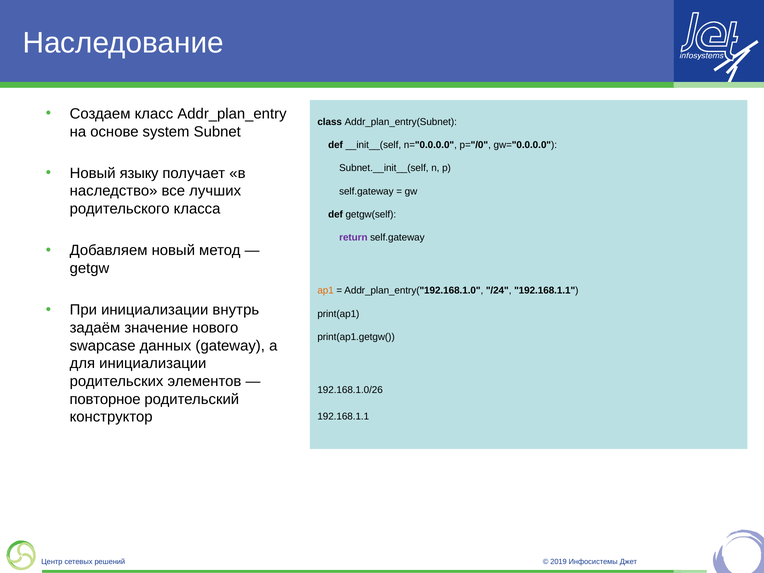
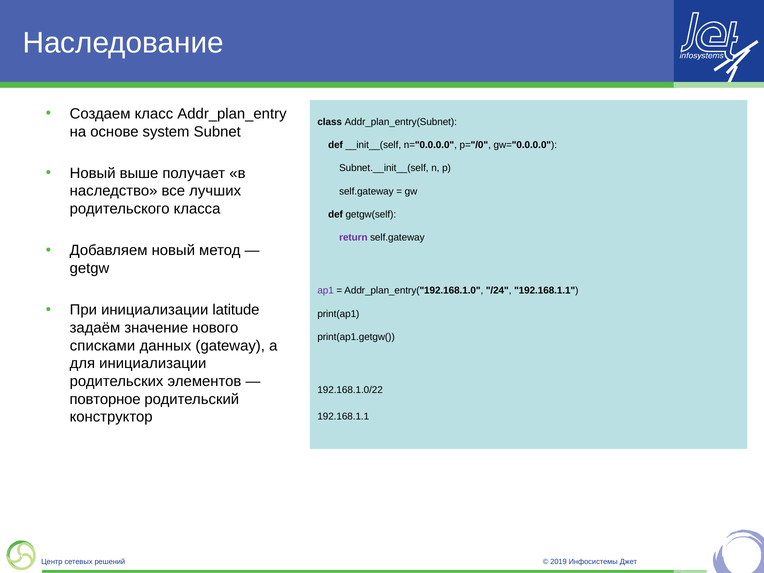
языку: языку -> выше (139, 173)
ap1 colour: orange -> purple (326, 291)
внутрь: внутрь -> latitude (236, 310)
swapcase: swapcase -> списками (103, 346)
192.168.1.0/26: 192.168.1.0/26 -> 192.168.1.0/22 (350, 390)
